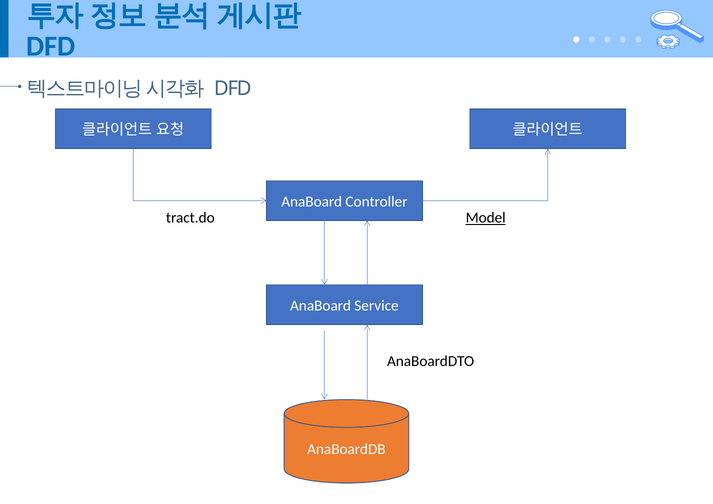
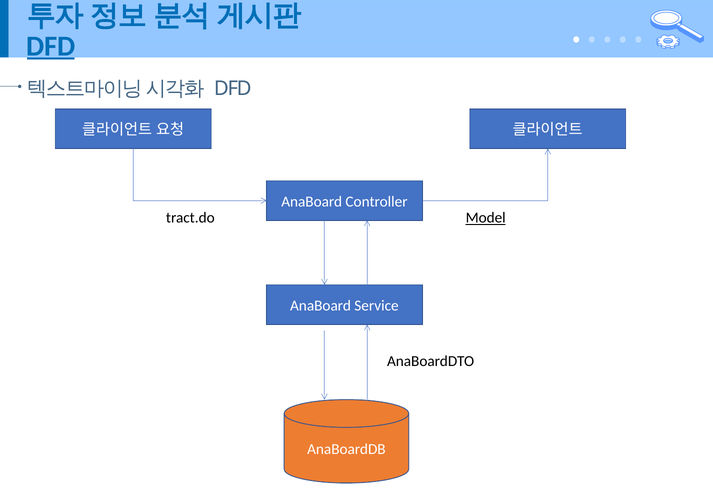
DFD underline: none -> present (51, 46)
